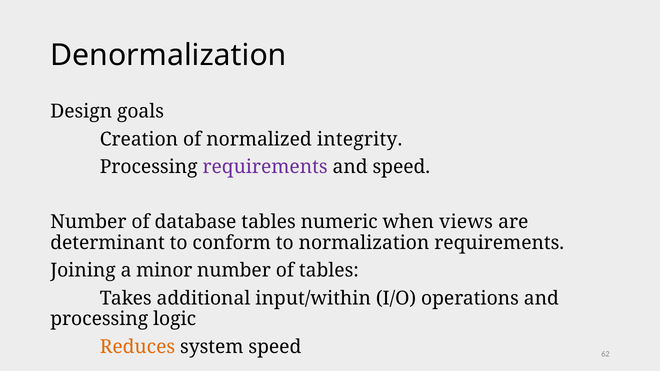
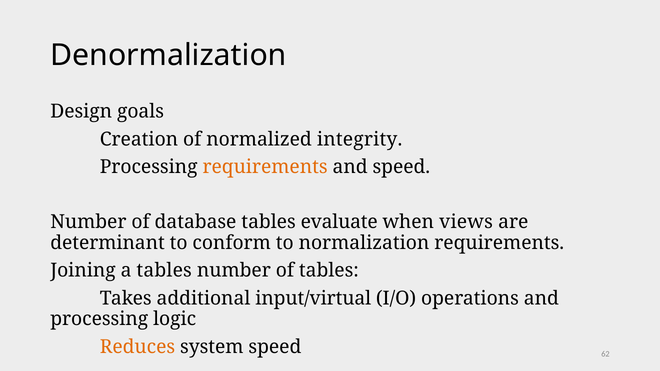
requirements colour: purple -> orange (265, 167)
numeric: numeric -> evaluate (339, 222)
a minor: minor -> tables (164, 271)
input/within: input/within -> input/virtual (313, 298)
